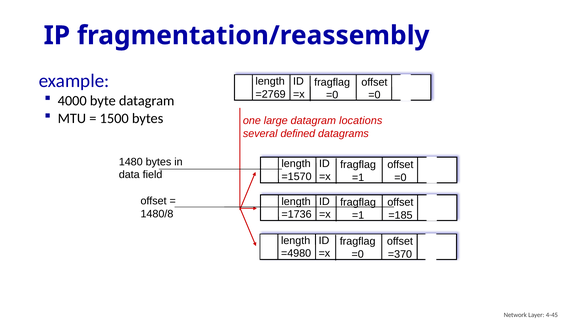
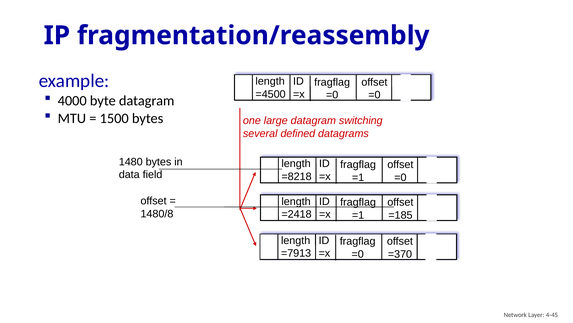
=2769: =2769 -> =4500 (271, 94)
locations: locations -> switching (361, 120)
=1570: =1570 -> =8218 (297, 176)
=1736: =1736 -> =2418 (297, 214)
=4980: =4980 -> =7913 (296, 253)
